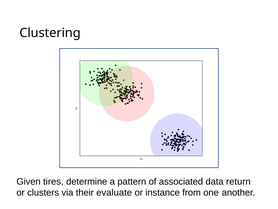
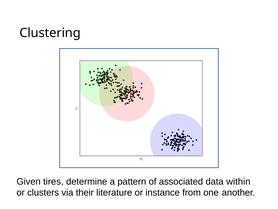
return: return -> within (238, 181)
evaluate: evaluate -> literature (114, 192)
